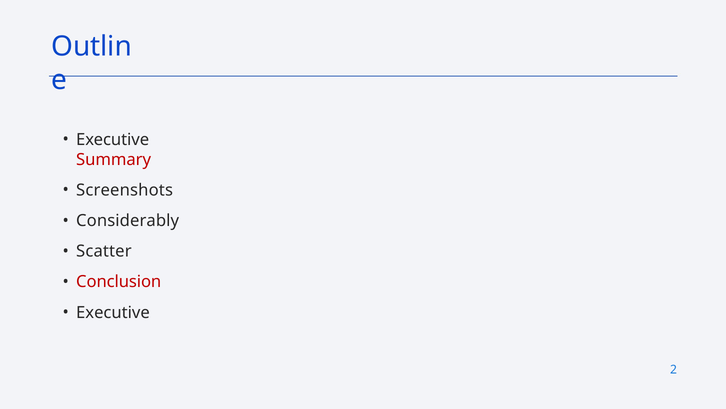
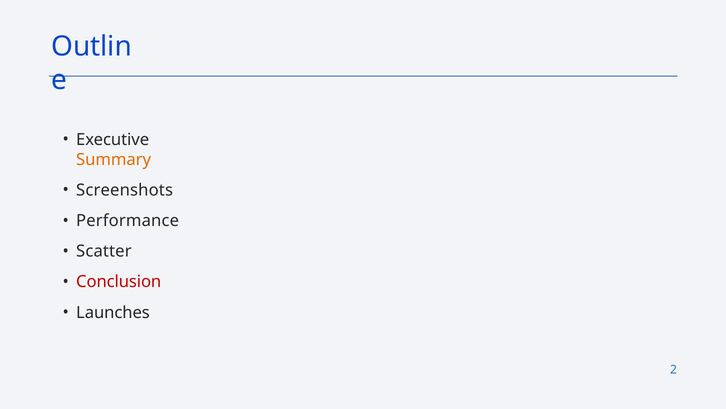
Summary colour: red -> orange (114, 159)
Considerably: Considerably -> Performance (128, 220)
Executive: Executive -> Launches (113, 312)
